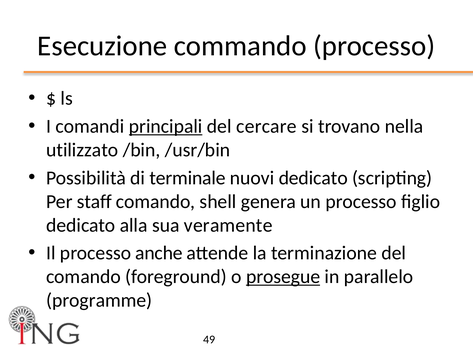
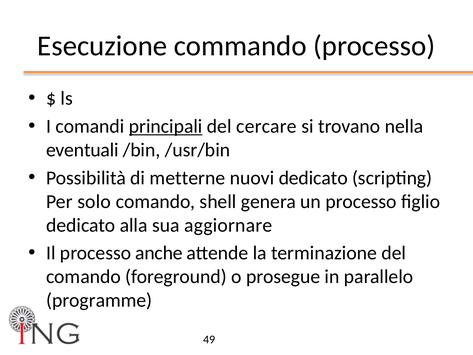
utilizzato: utilizzato -> eventuali (82, 150)
terminale: terminale -> metterne (187, 178)
staff: staff -> solo (94, 201)
veramente: veramente -> aggiornare (228, 225)
prosegue underline: present -> none (283, 277)
